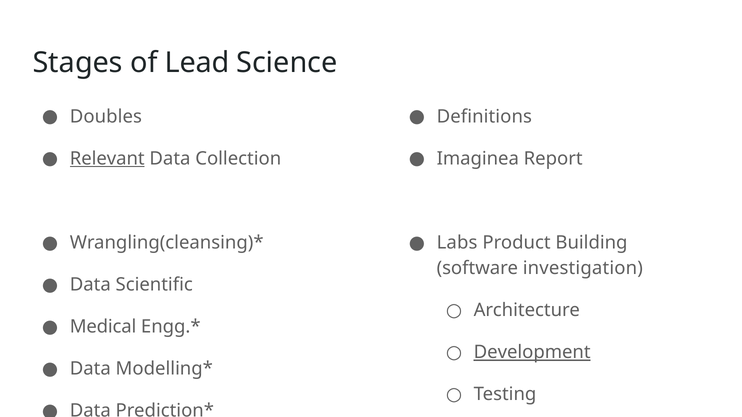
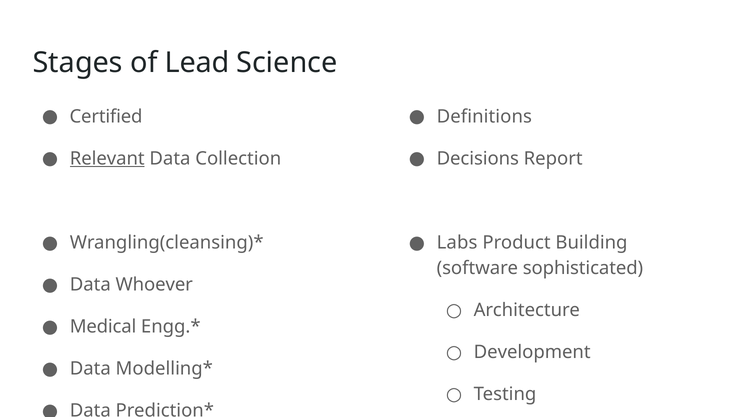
Doubles: Doubles -> Certified (106, 117)
Imaginea: Imaginea -> Decisions (478, 159)
investigation: investigation -> sophisticated (583, 268)
Scientific: Scientific -> Whoever (154, 285)
Development underline: present -> none (532, 353)
